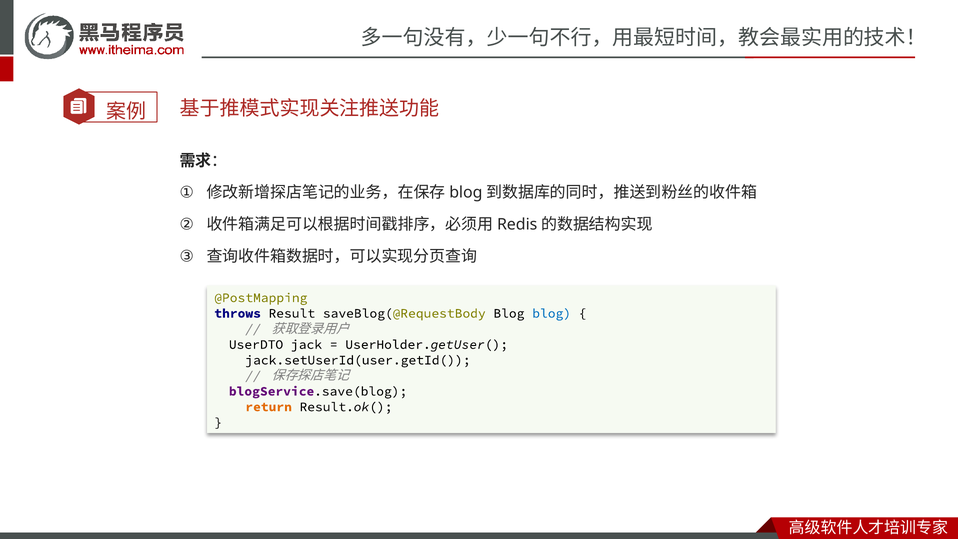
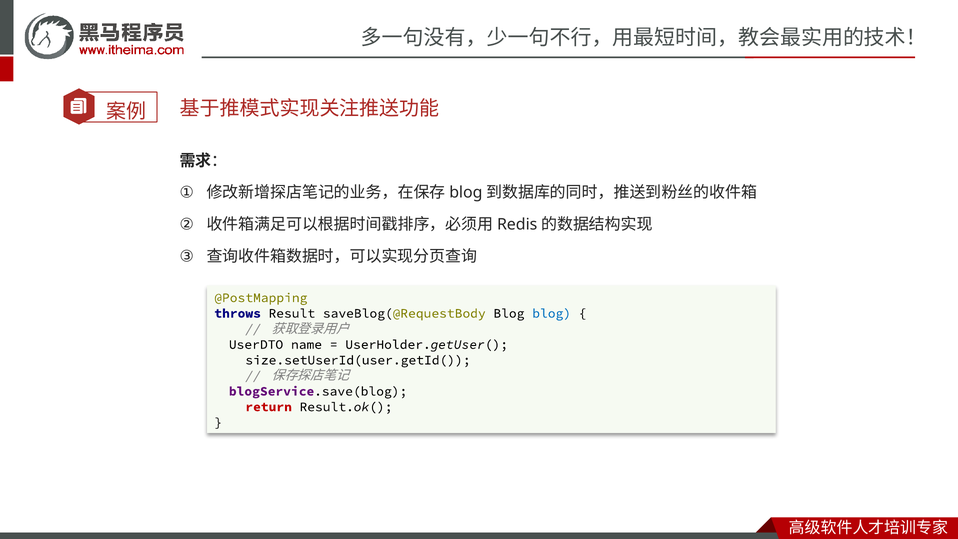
jack: jack -> name (307, 344)
jack.setUserId(user.getId(: jack.setUserId(user.getId( -> size.setUserId(user.getId( (358, 360)
return colour: orange -> red (269, 407)
